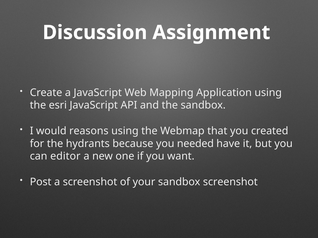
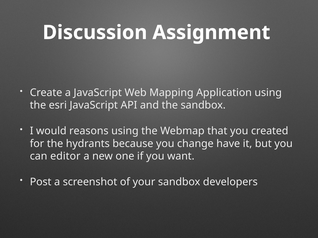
needed: needed -> change (195, 144)
sandbox screenshot: screenshot -> developers (230, 182)
